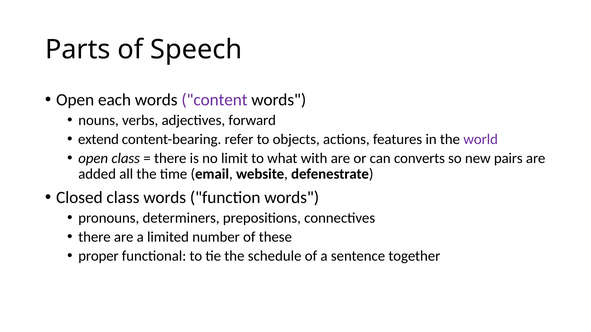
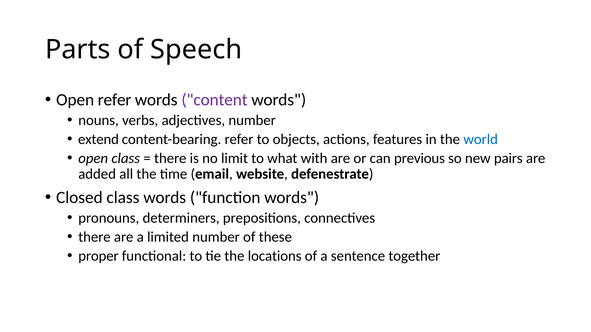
Open each: each -> refer (115, 100)
adjectives forward: forward -> number (252, 120)
world colour: purple -> blue (481, 139)
converts: converts -> previous (419, 158)
schedule: schedule -> locations (275, 256)
